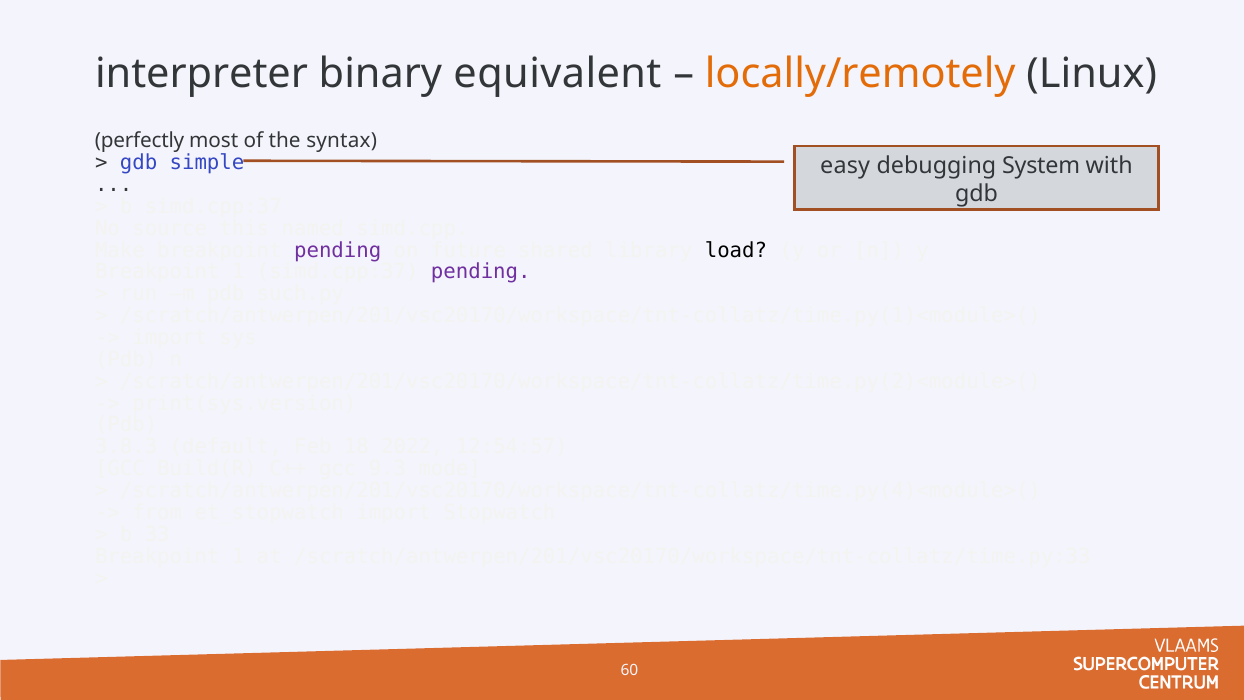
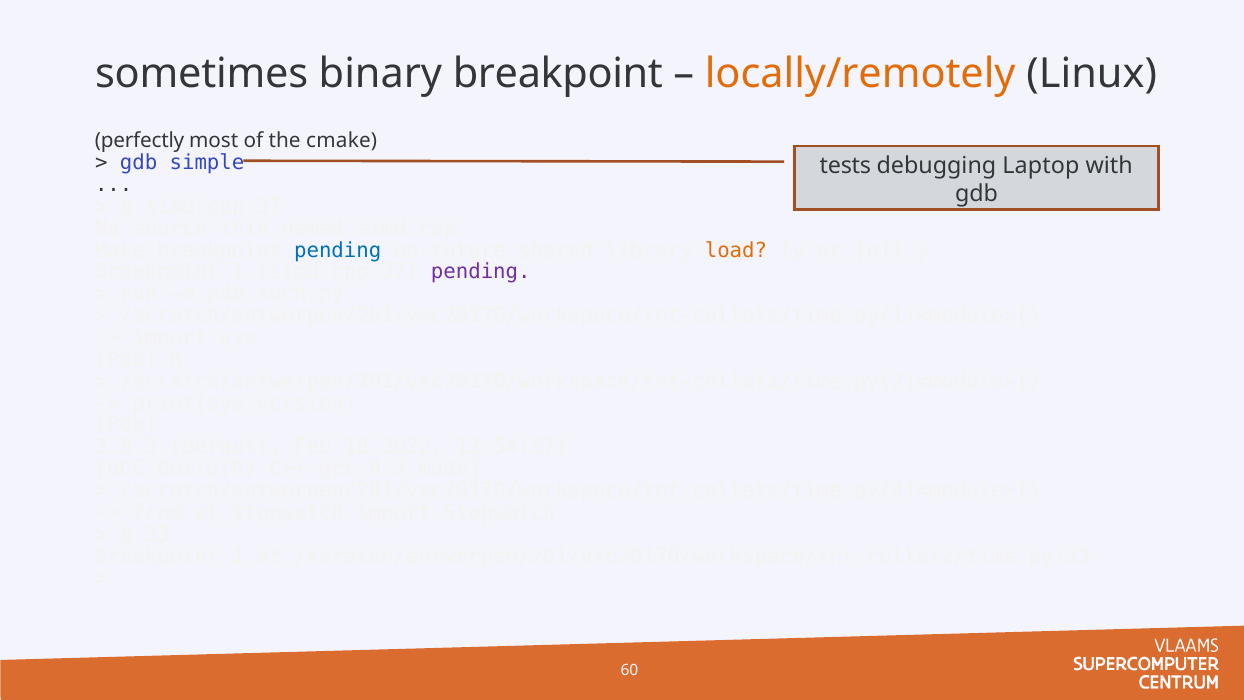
interpreter: interpreter -> sometimes (202, 73)
binary equivalent: equivalent -> breakpoint (558, 73)
syntax: syntax -> cmake (342, 141)
easy: easy -> tests (845, 166)
System: System -> Laptop (1041, 166)
pending colour: purple -> blue (338, 250)
load colour: black -> orange (736, 250)
